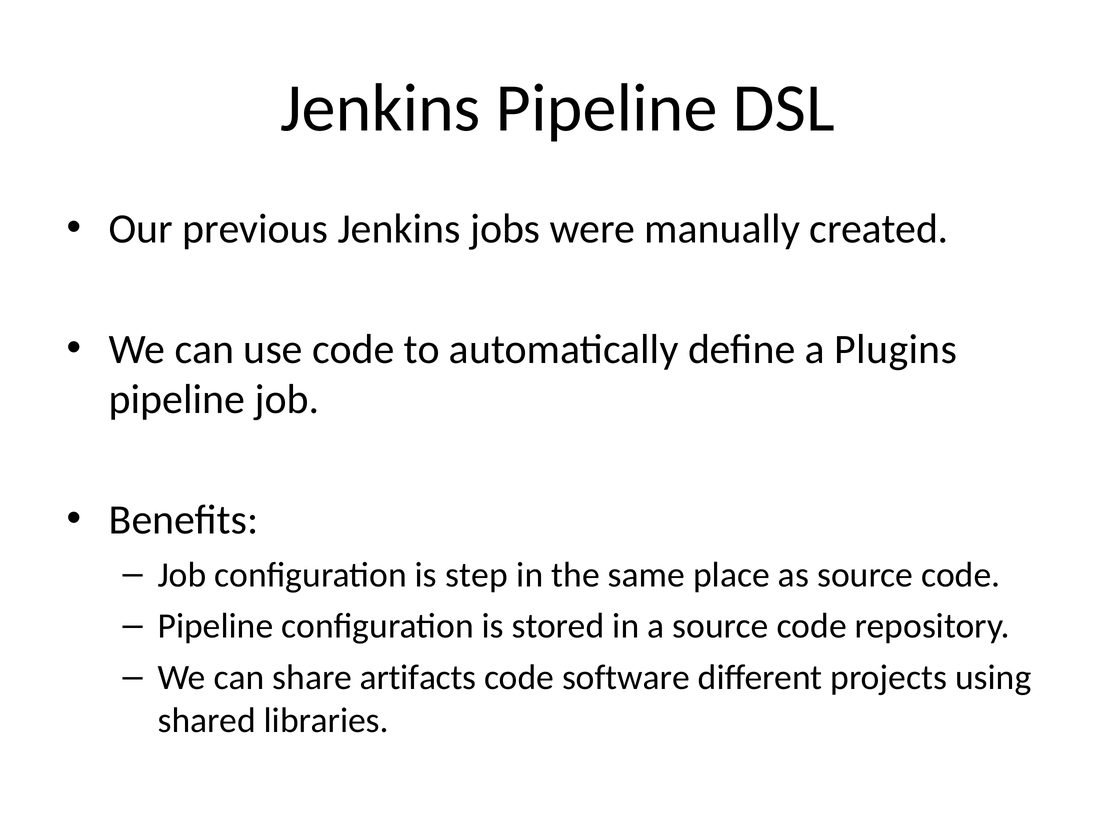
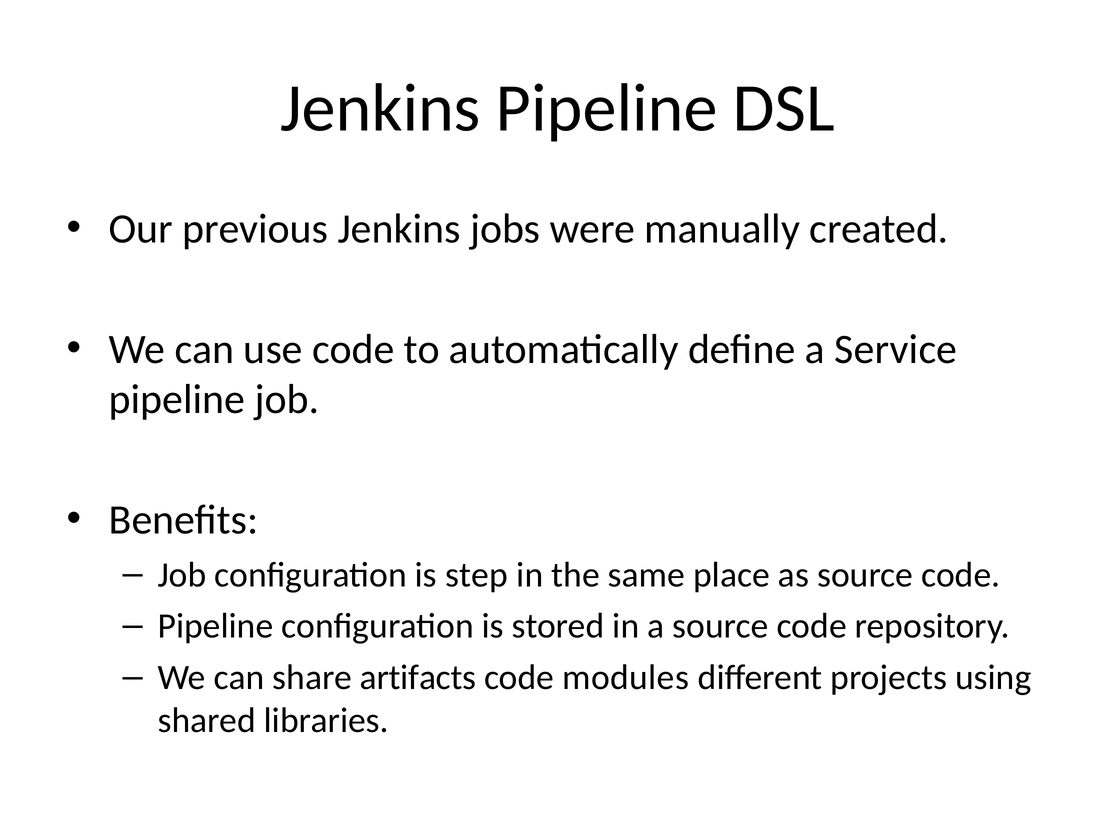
Plugins: Plugins -> Service (896, 349)
software: software -> modules (626, 678)
